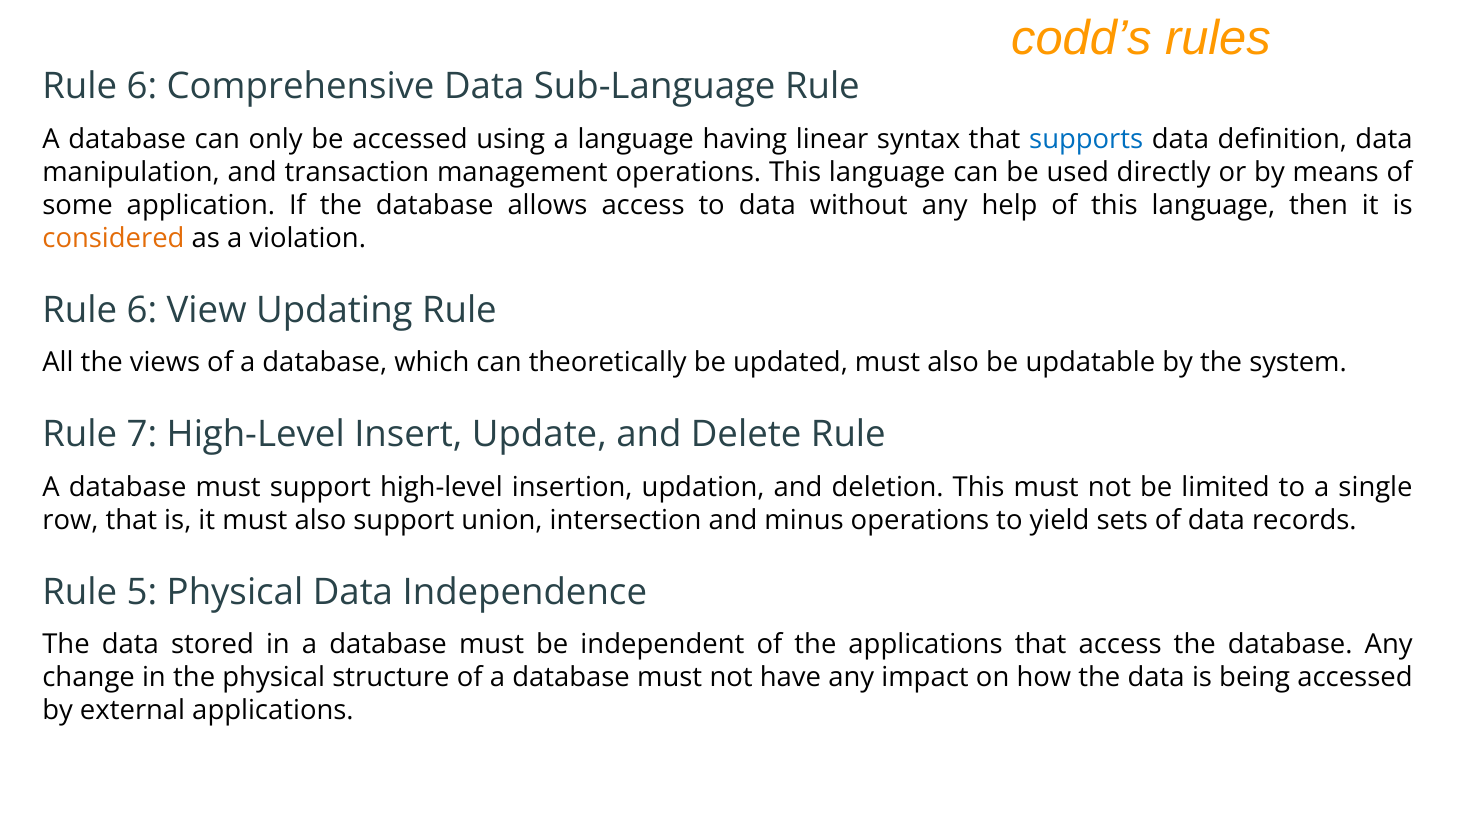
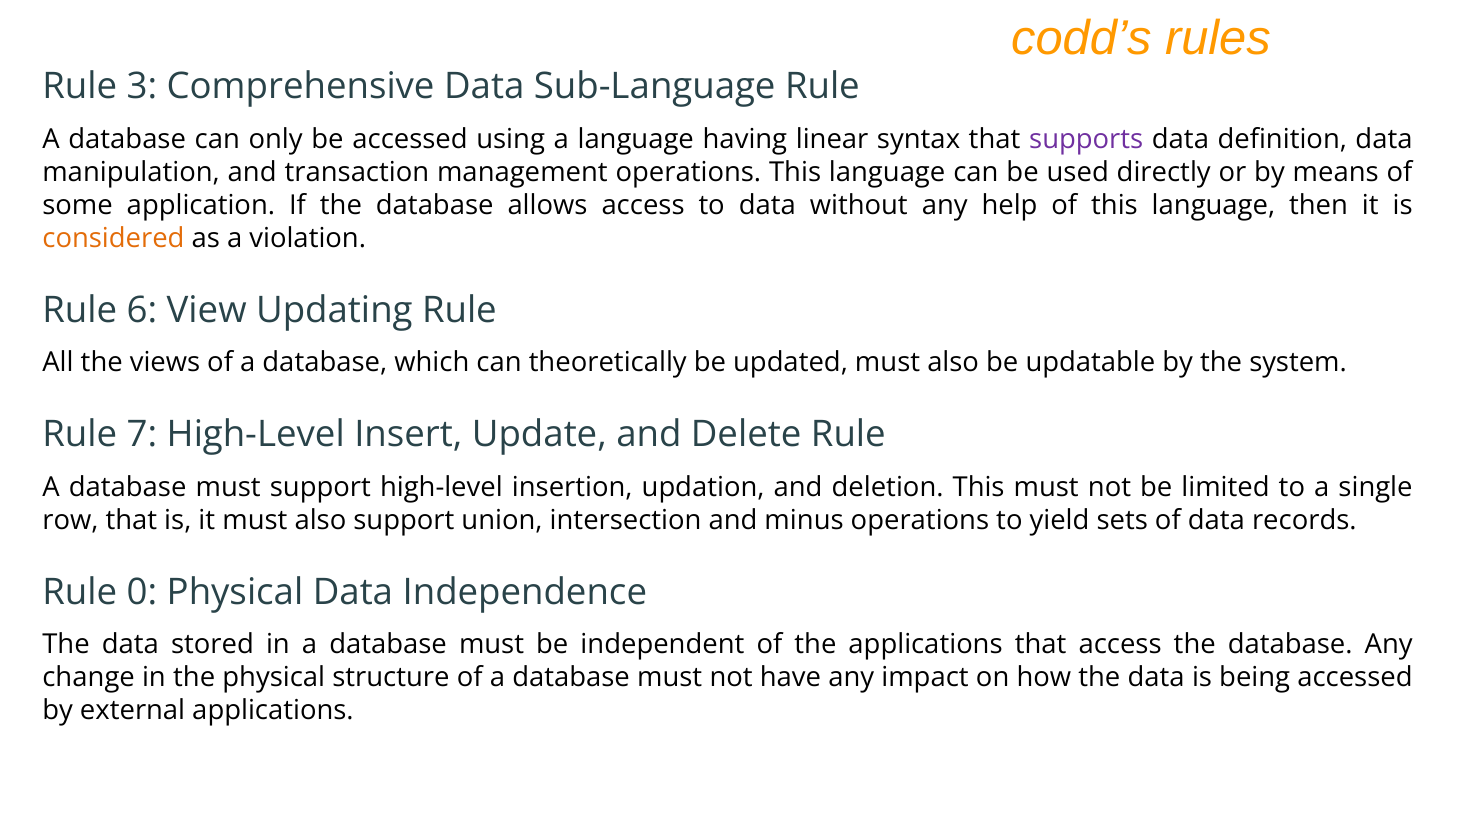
6: 6 -> 3 (142, 87)
supports colour: blue -> purple (1086, 139)
5: 5 -> 0 (142, 592)
